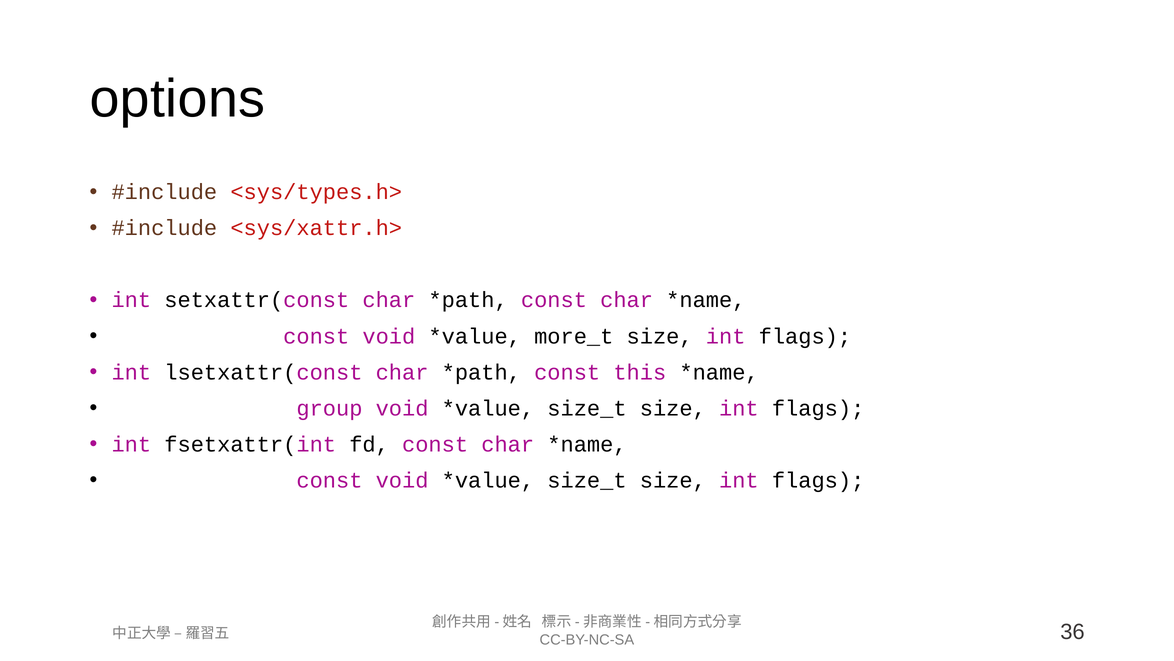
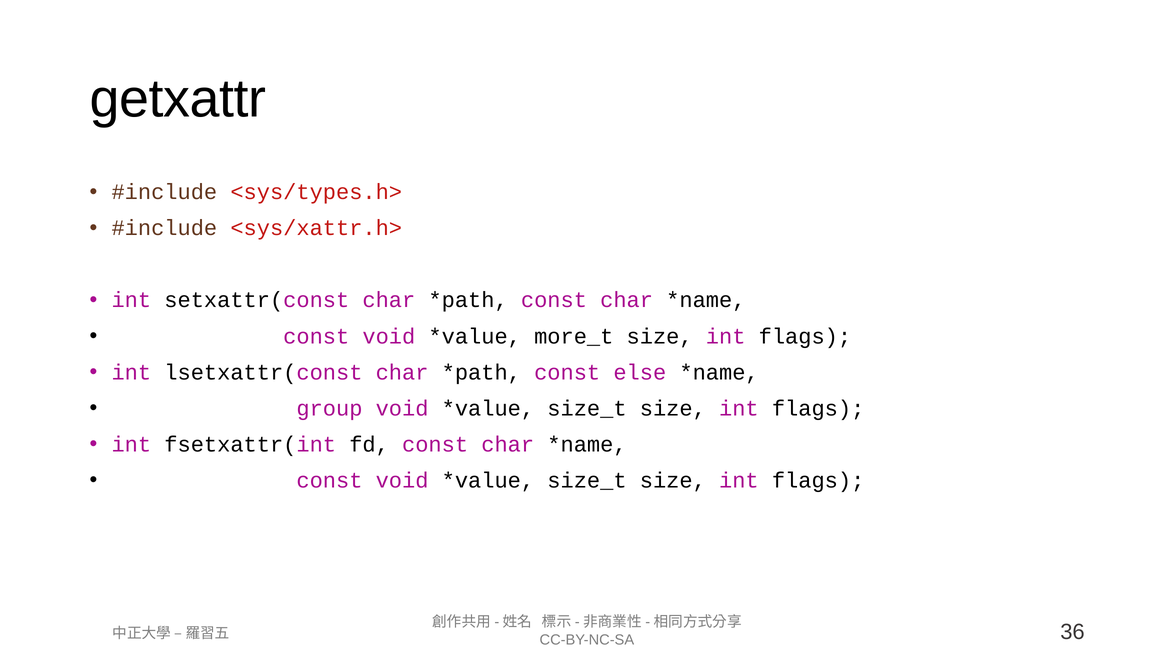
options: options -> getxattr (178, 99)
this: this -> else (640, 372)
